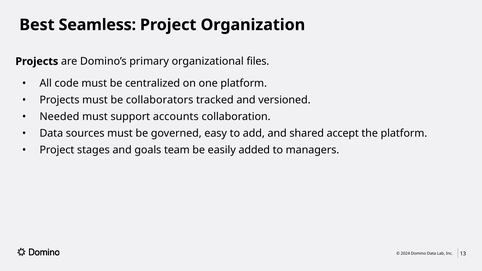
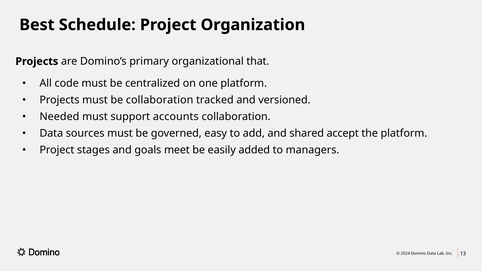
Seamless: Seamless -> Schedule (97, 25)
files: files -> that (258, 61)
be collaborators: collaborators -> collaboration (160, 100)
team: team -> meet (177, 150)
